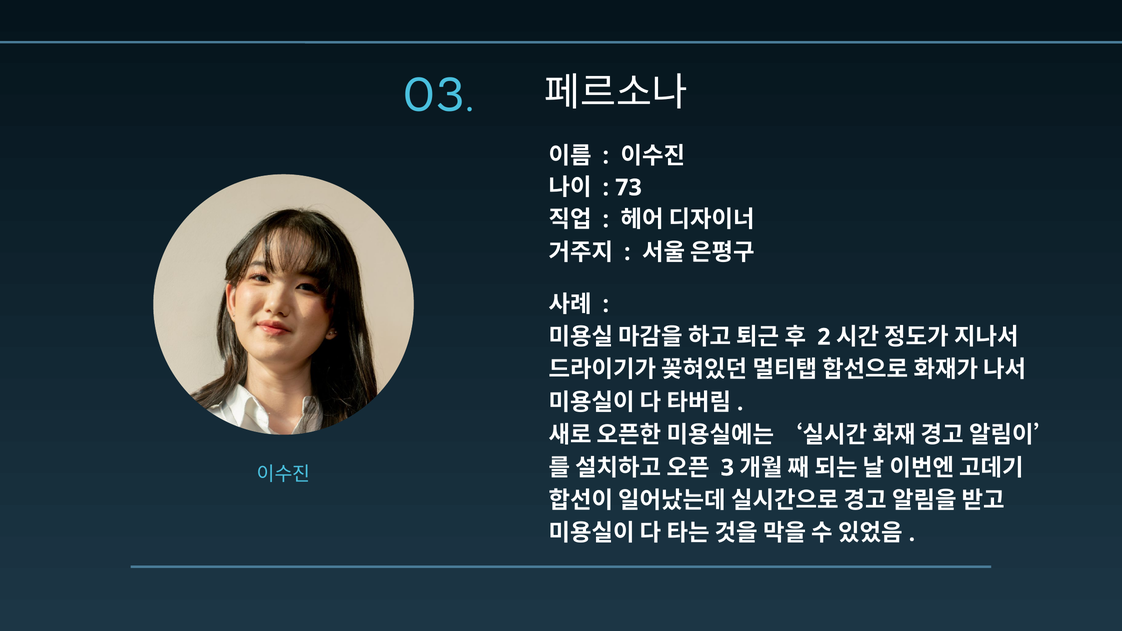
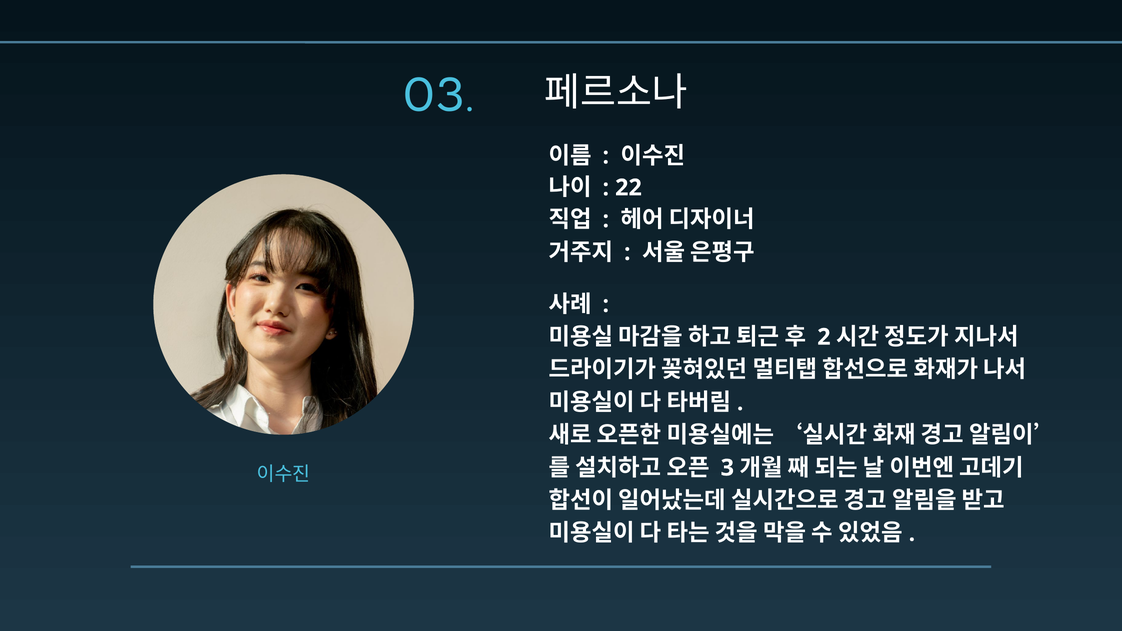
73: 73 -> 22 (628, 188)
